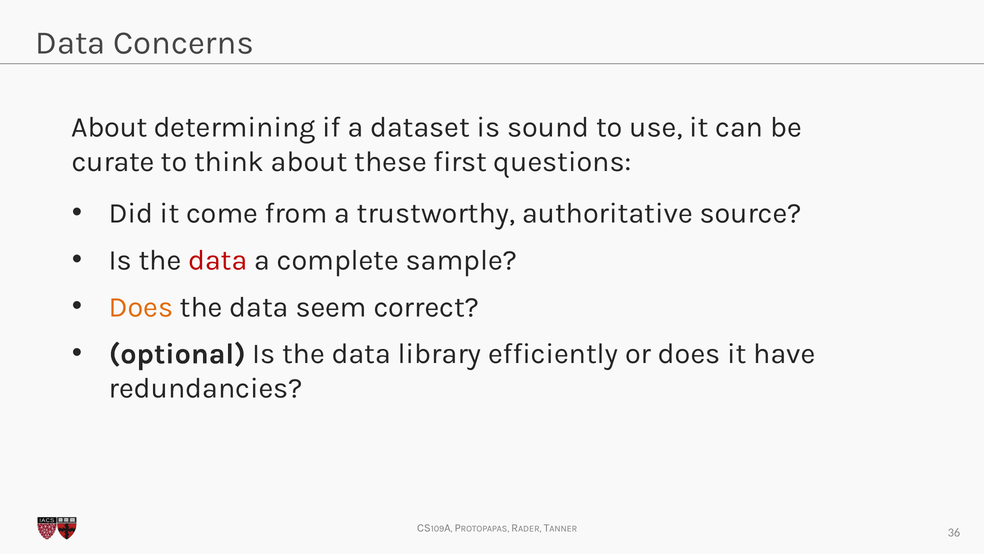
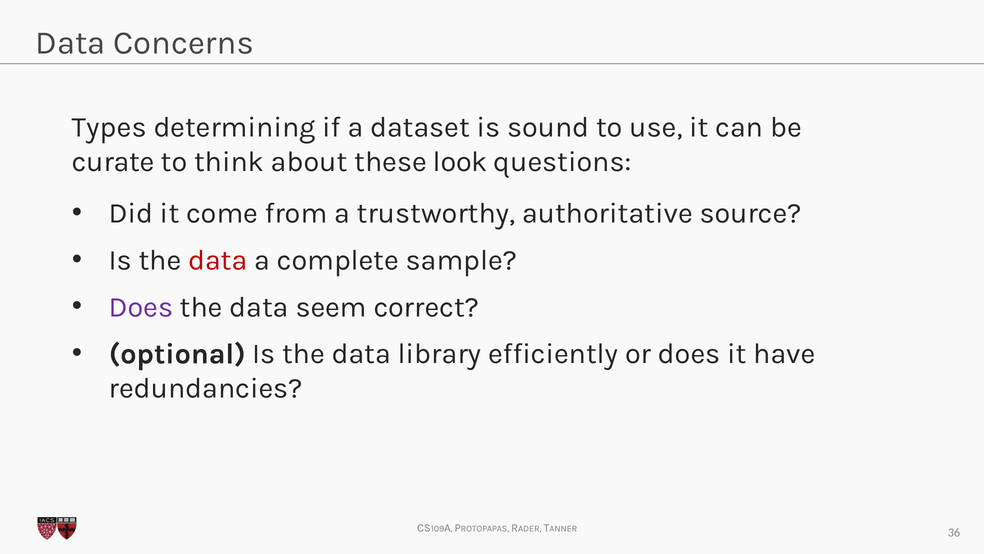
About: About -> Types (109, 127)
first: first -> look (460, 161)
Does colour: orange -> purple (141, 307)
